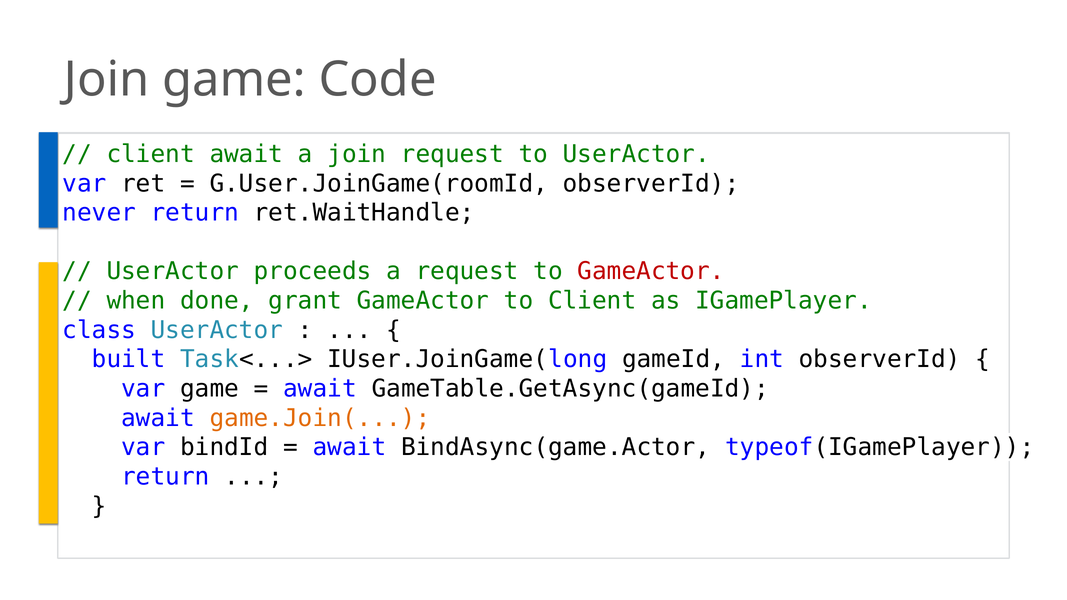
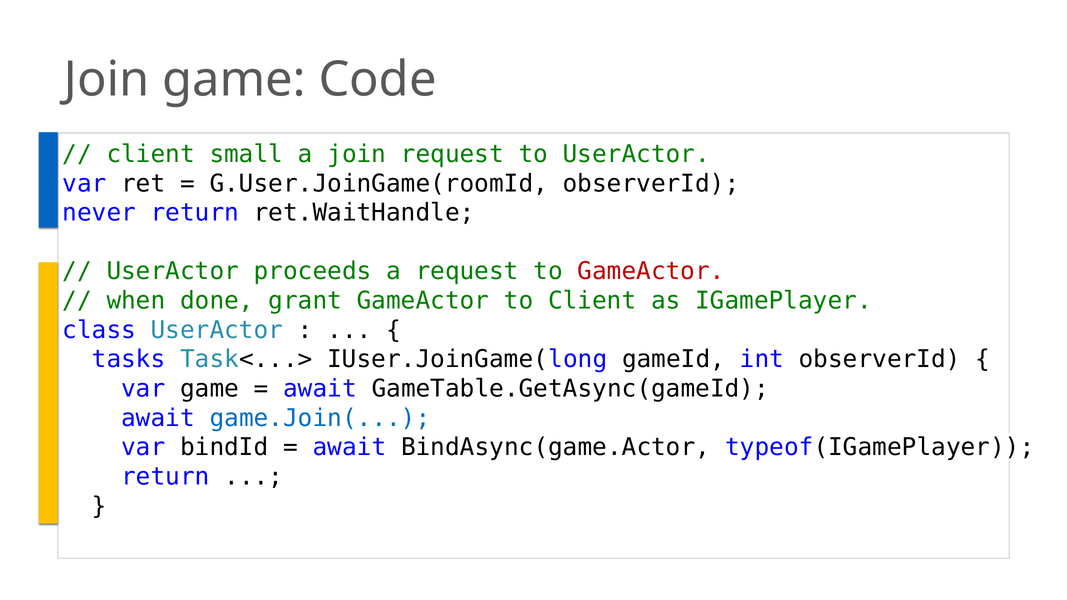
client await: await -> small (246, 154)
built: built -> tasks (129, 360)
game.Join( colour: orange -> blue (320, 418)
